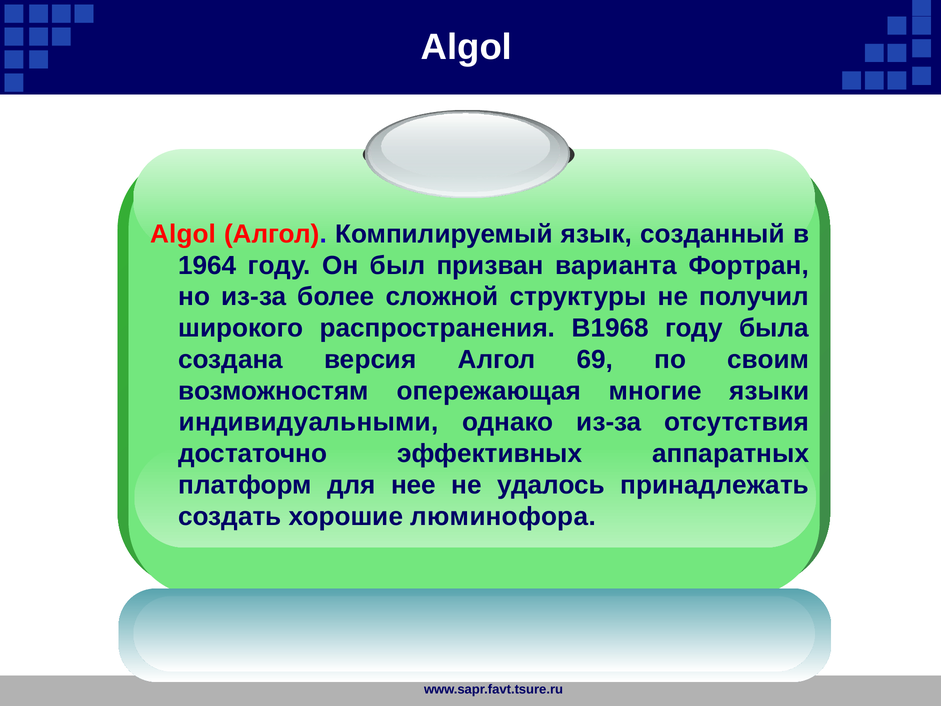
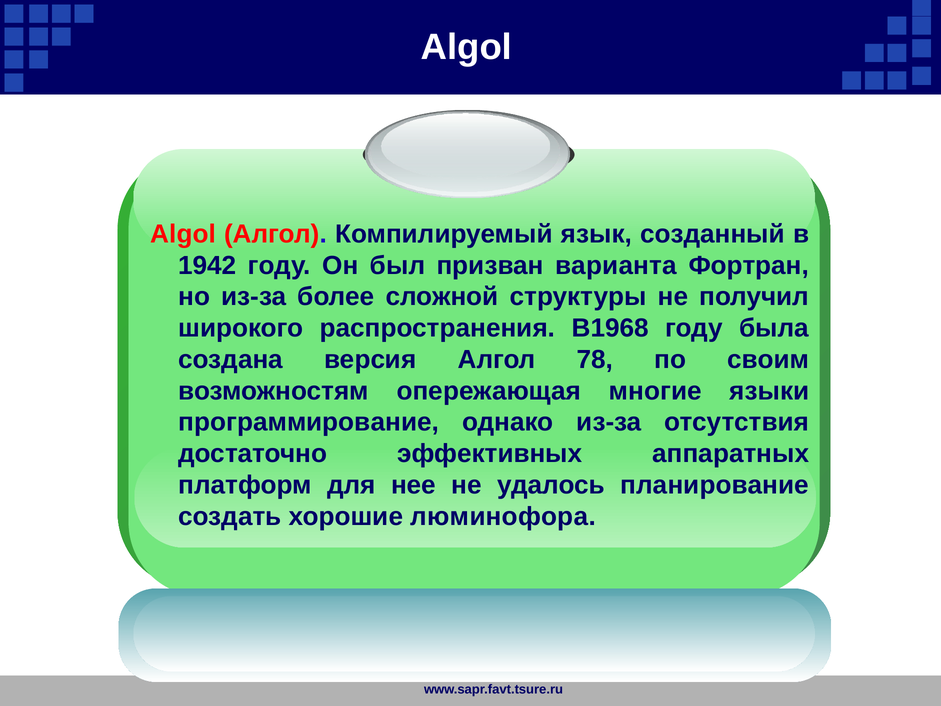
1964: 1964 -> 1942 (207, 265)
69: 69 -> 78 (595, 359)
индивидуальными: индивидуальными -> программирование (309, 422)
принадлежать: принадлежать -> планирование (715, 485)
